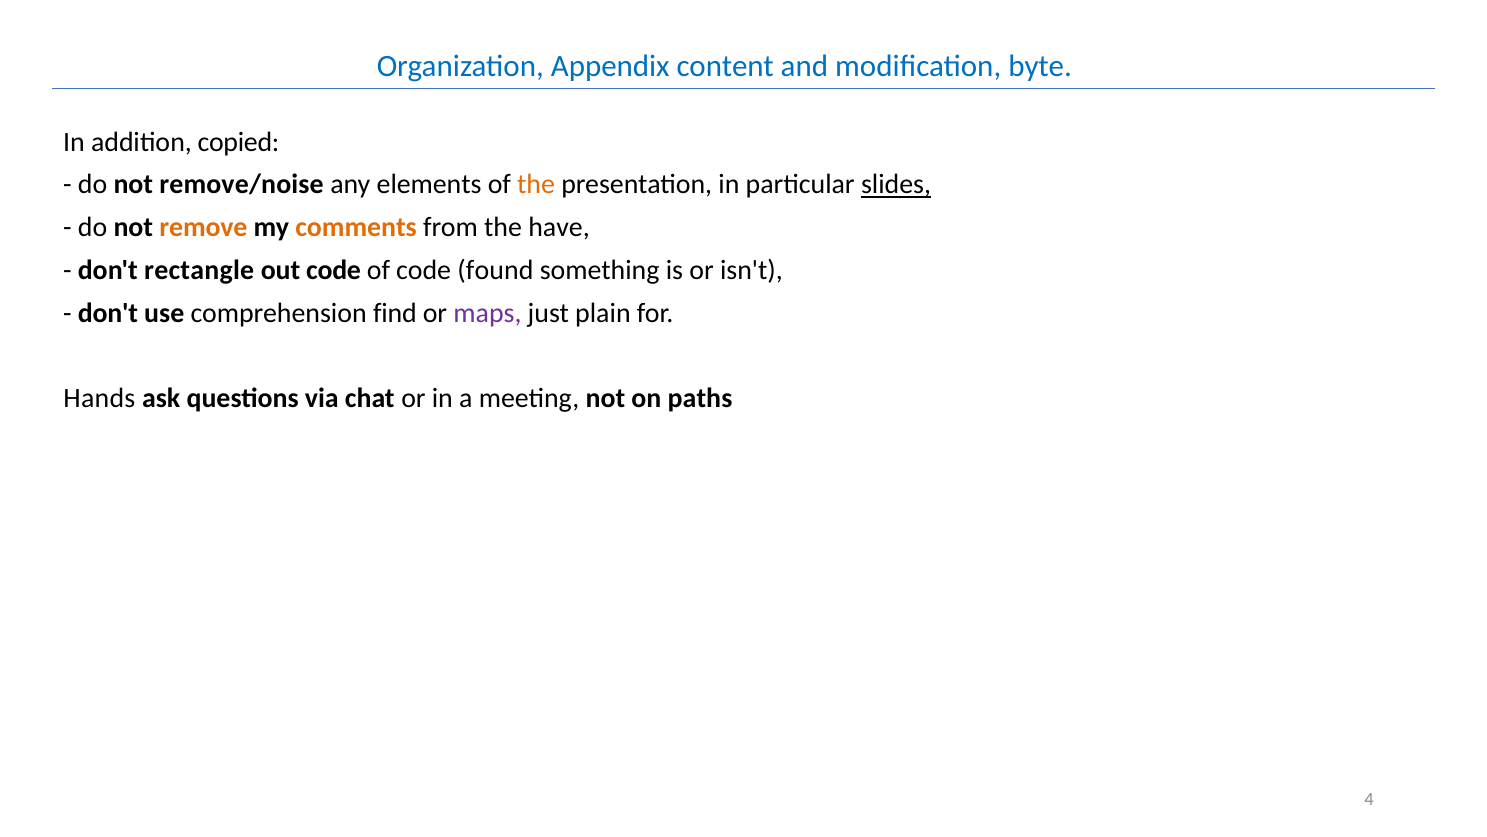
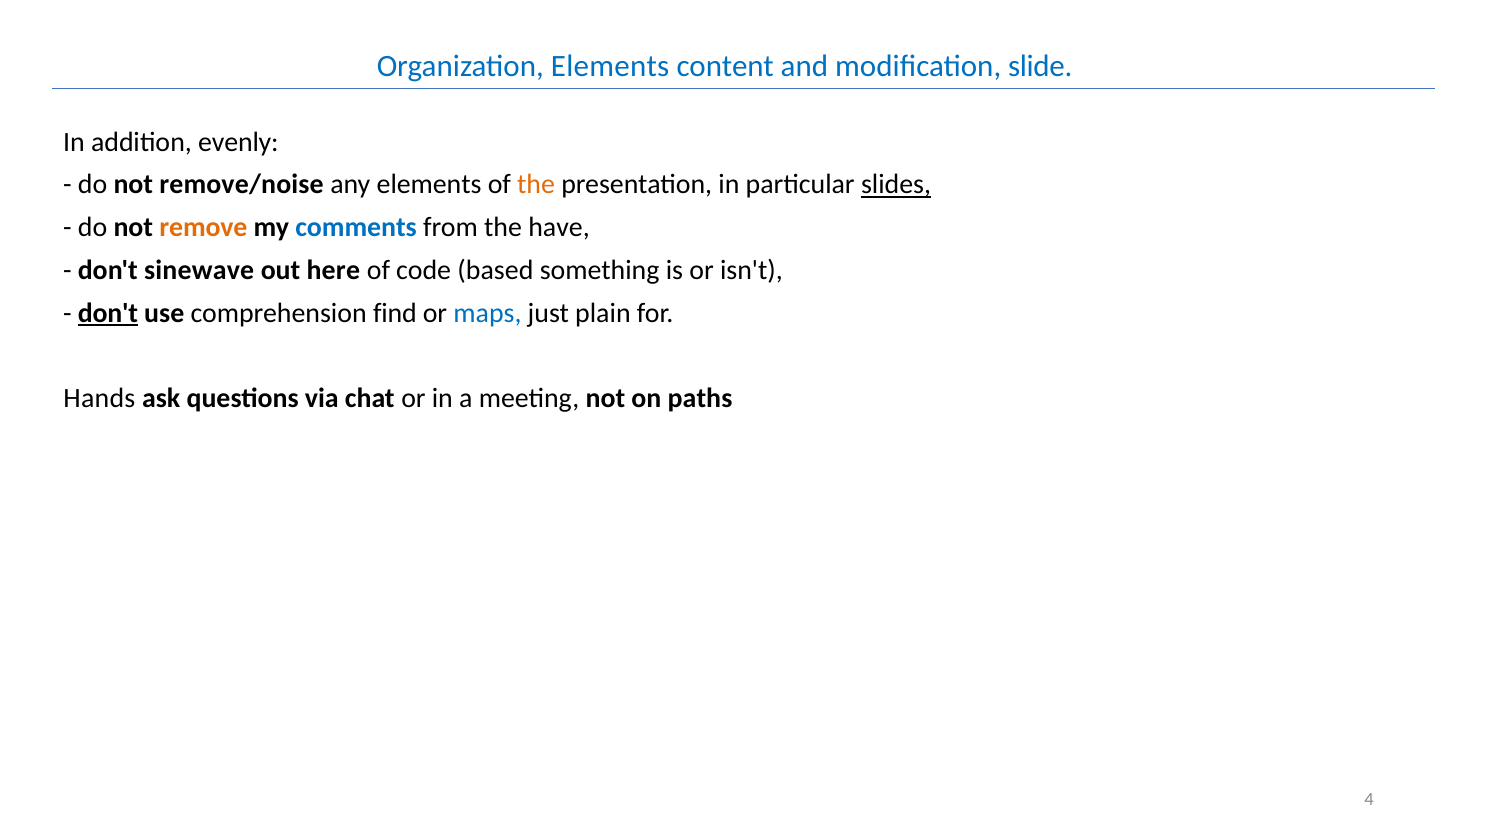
Organization Appendix: Appendix -> Elements (610, 66)
byte: byte -> slide (1040, 66)
copied: copied -> evenly (238, 142)
comments colour: orange -> blue (356, 227)
rectangle: rectangle -> sinewave (199, 270)
out code: code -> here (333, 270)
found: found -> based (495, 270)
don't underline: none -> present (108, 313)
maps colour: purple -> blue (487, 313)
